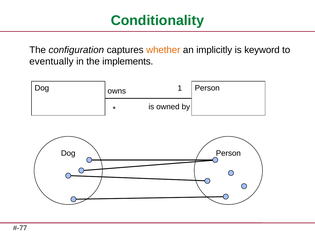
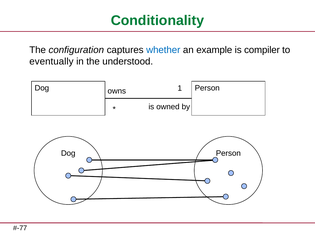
whether colour: orange -> blue (163, 50)
implicitly: implicitly -> example (214, 50)
keyword: keyword -> compiler (262, 50)
implements: implements -> understood (128, 62)
